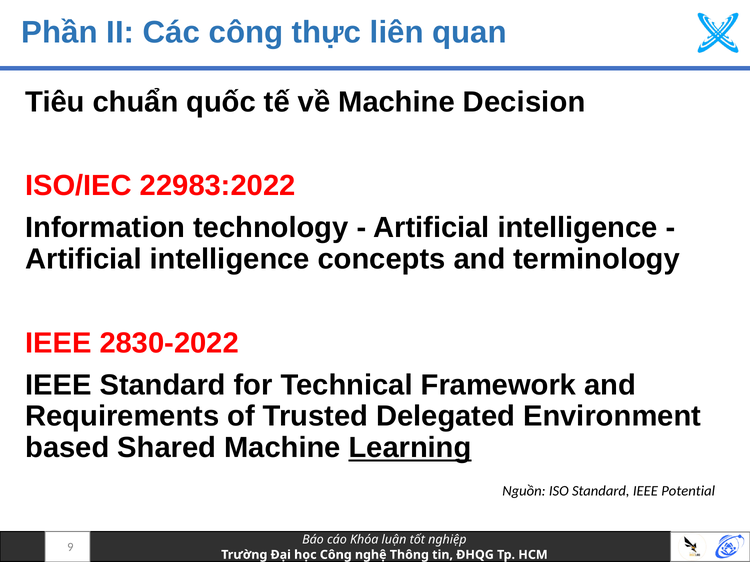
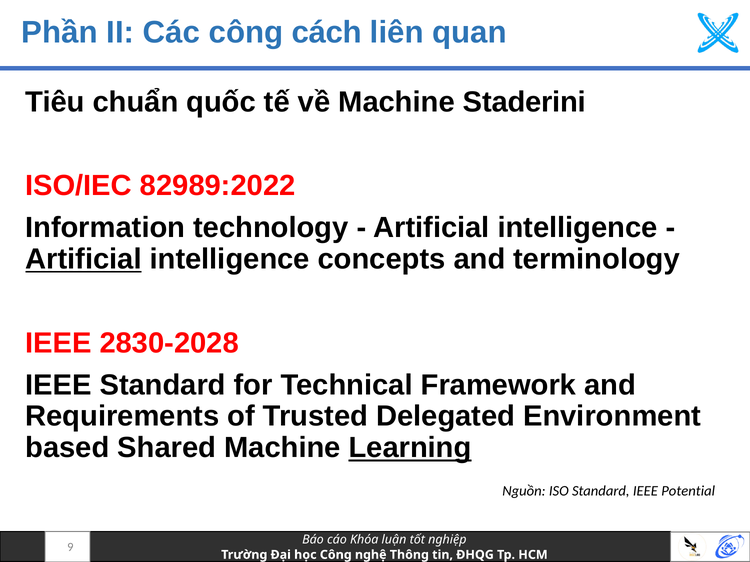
thực: thực -> cách (327, 33)
Decision: Decision -> Staderini (524, 102)
22983:2022: 22983:2022 -> 82989:2022 (218, 186)
Artificial underline: none -> present (83, 259)
2830-2022: 2830-2022 -> 2830-2028 (169, 343)
